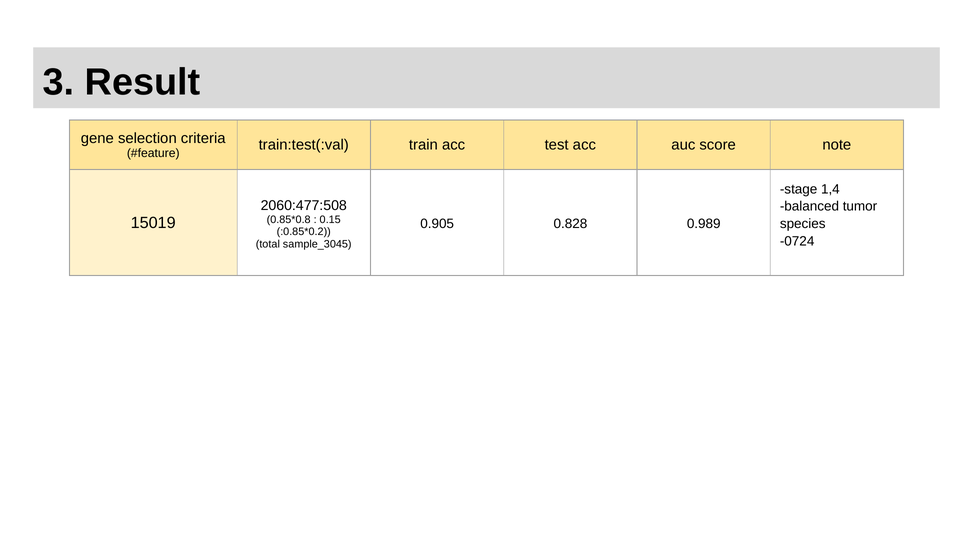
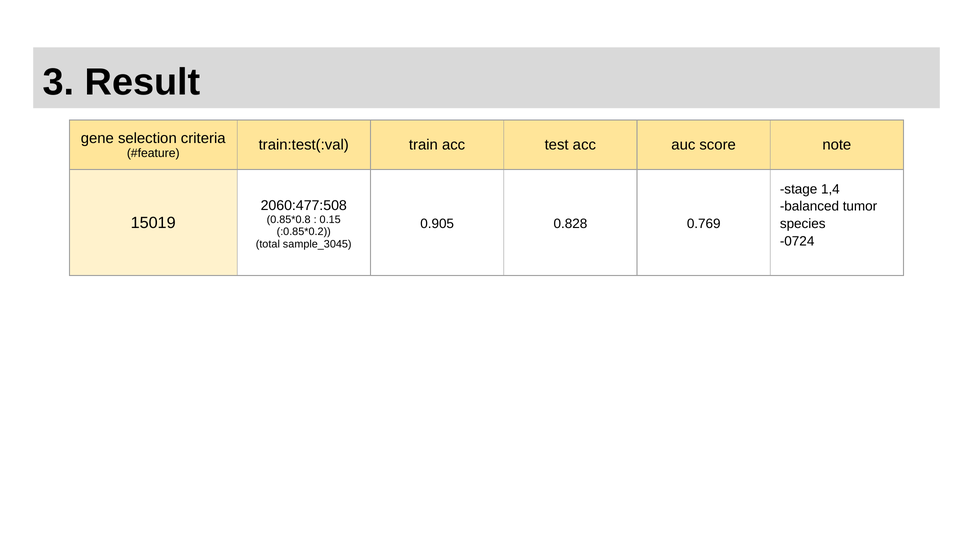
0.989: 0.989 -> 0.769 (704, 224)
